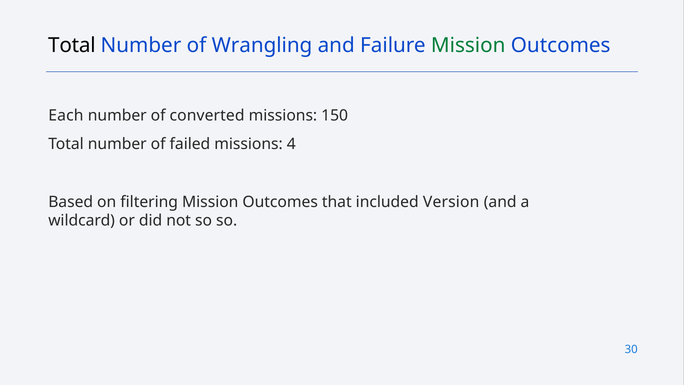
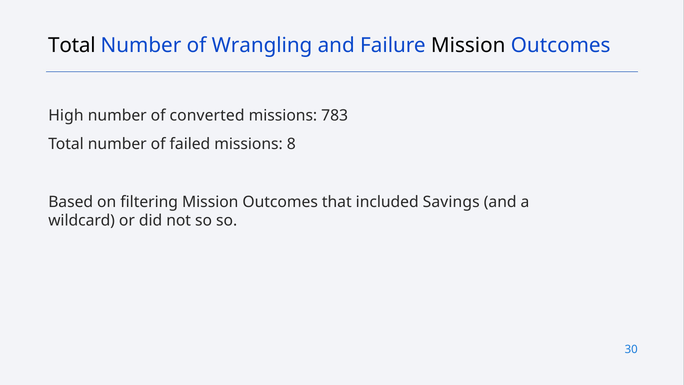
Mission colour: green -> black (468, 45)
Each: Each -> High (66, 115)
150: 150 -> 783 (335, 115)
4: 4 -> 8 (291, 144)
Version: Version -> Savings (451, 202)
